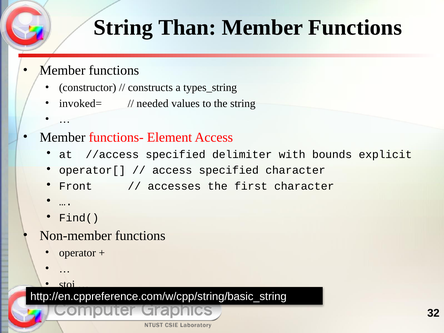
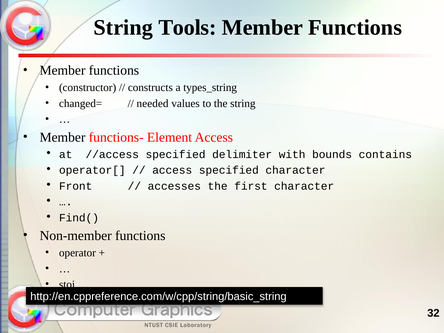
Than: Than -> Tools (187, 27)
invoked=: invoked= -> changed= (81, 103)
explicit: explicit -> contains (385, 154)
